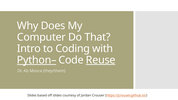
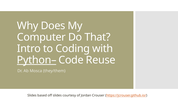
Reuse underline: present -> none (101, 60)
